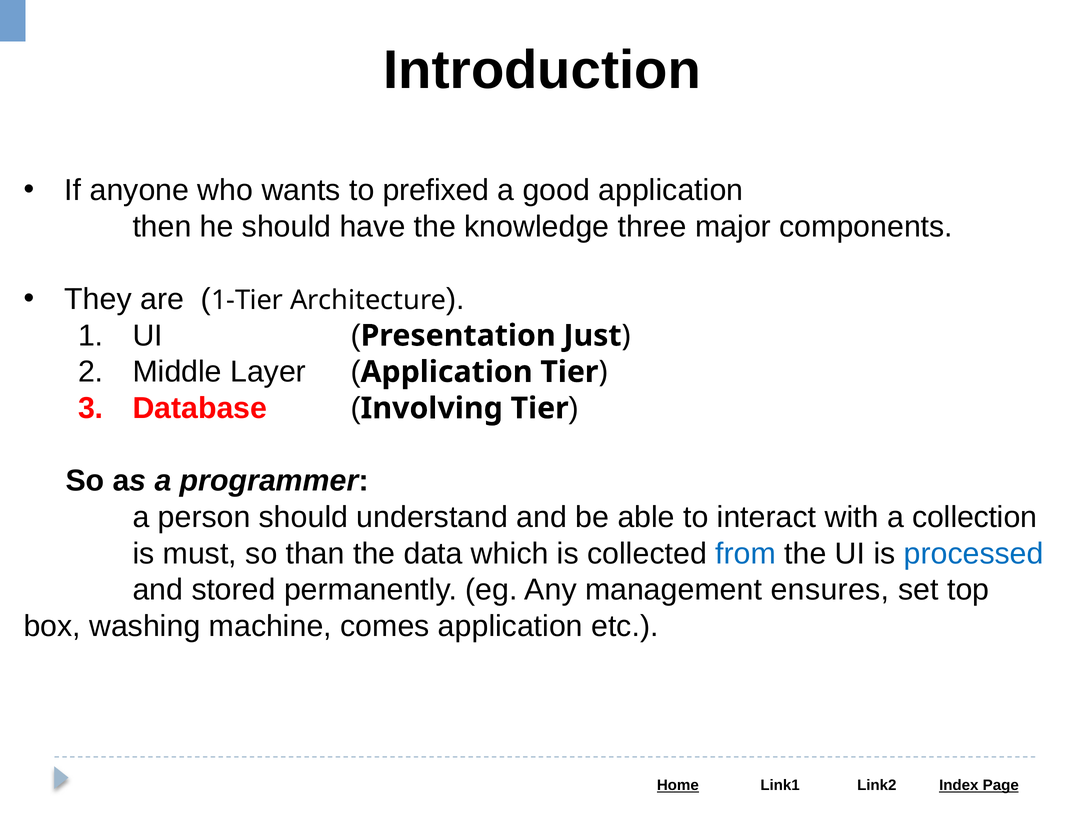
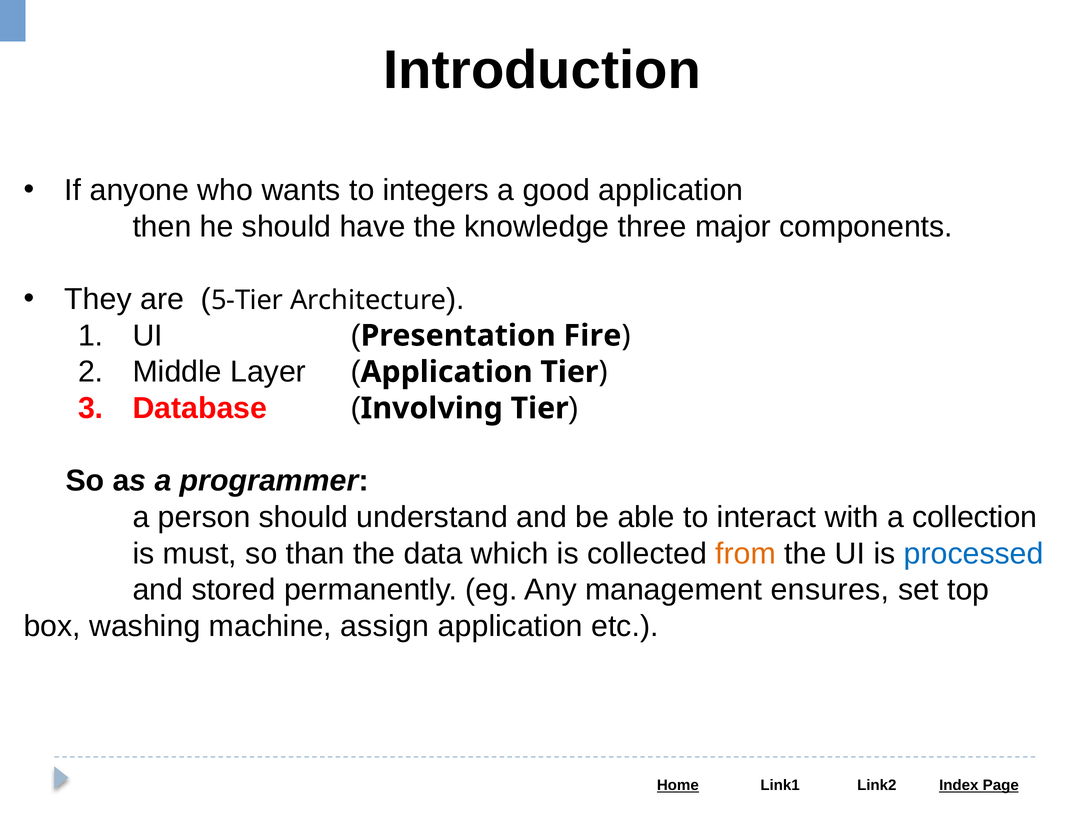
prefixed: prefixed -> integers (436, 190)
1-Tier: 1-Tier -> 5-Tier (247, 300)
Just: Just -> Fire (592, 336)
from colour: blue -> orange (746, 554)
comes: comes -> assign (385, 627)
